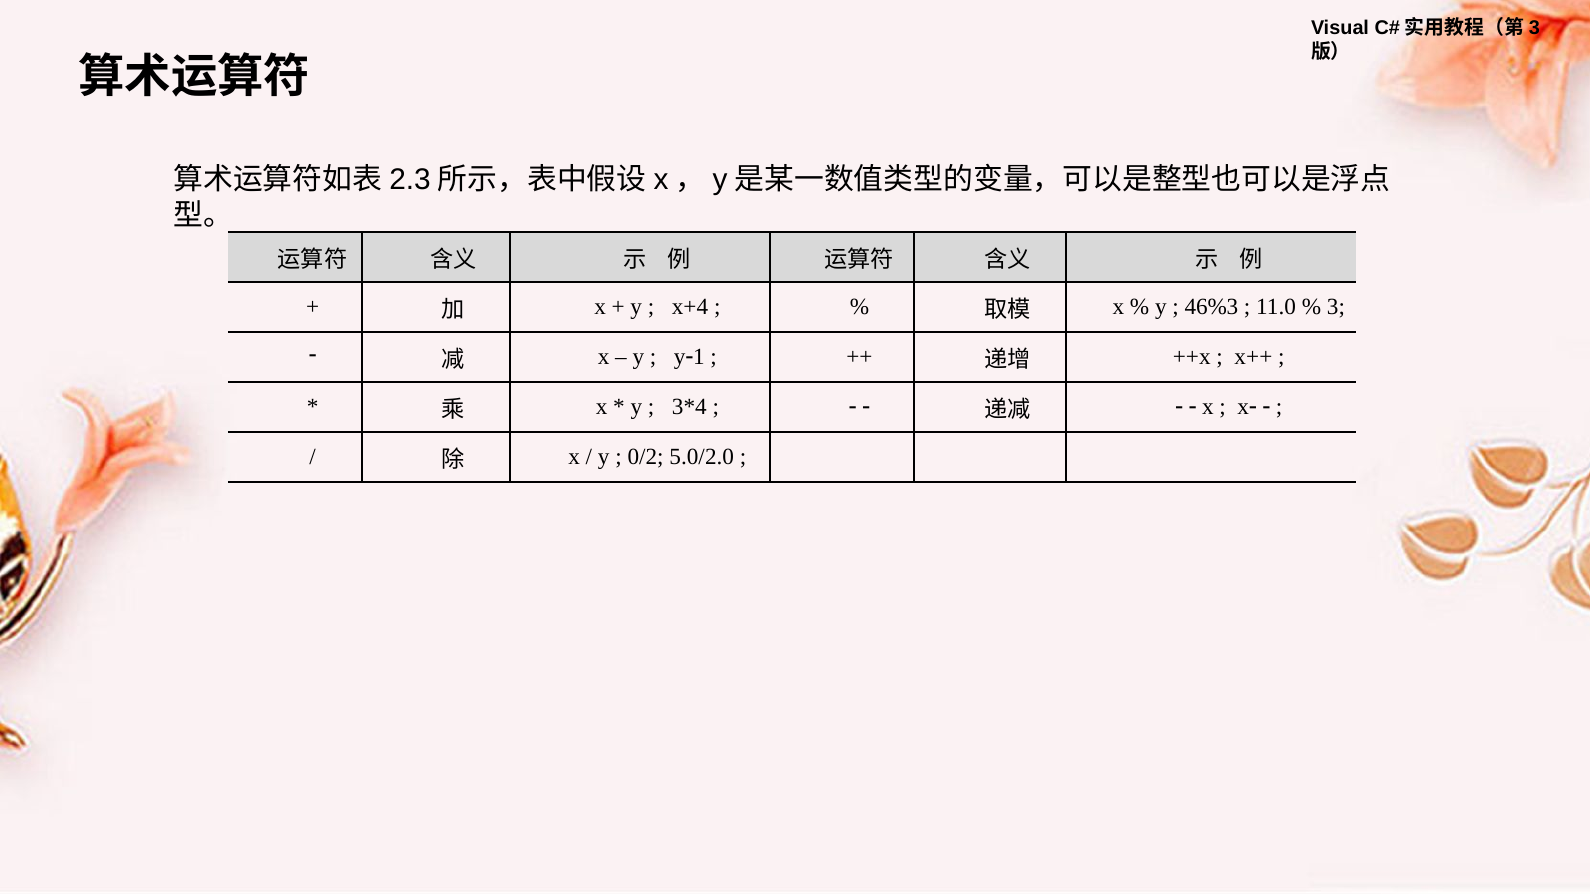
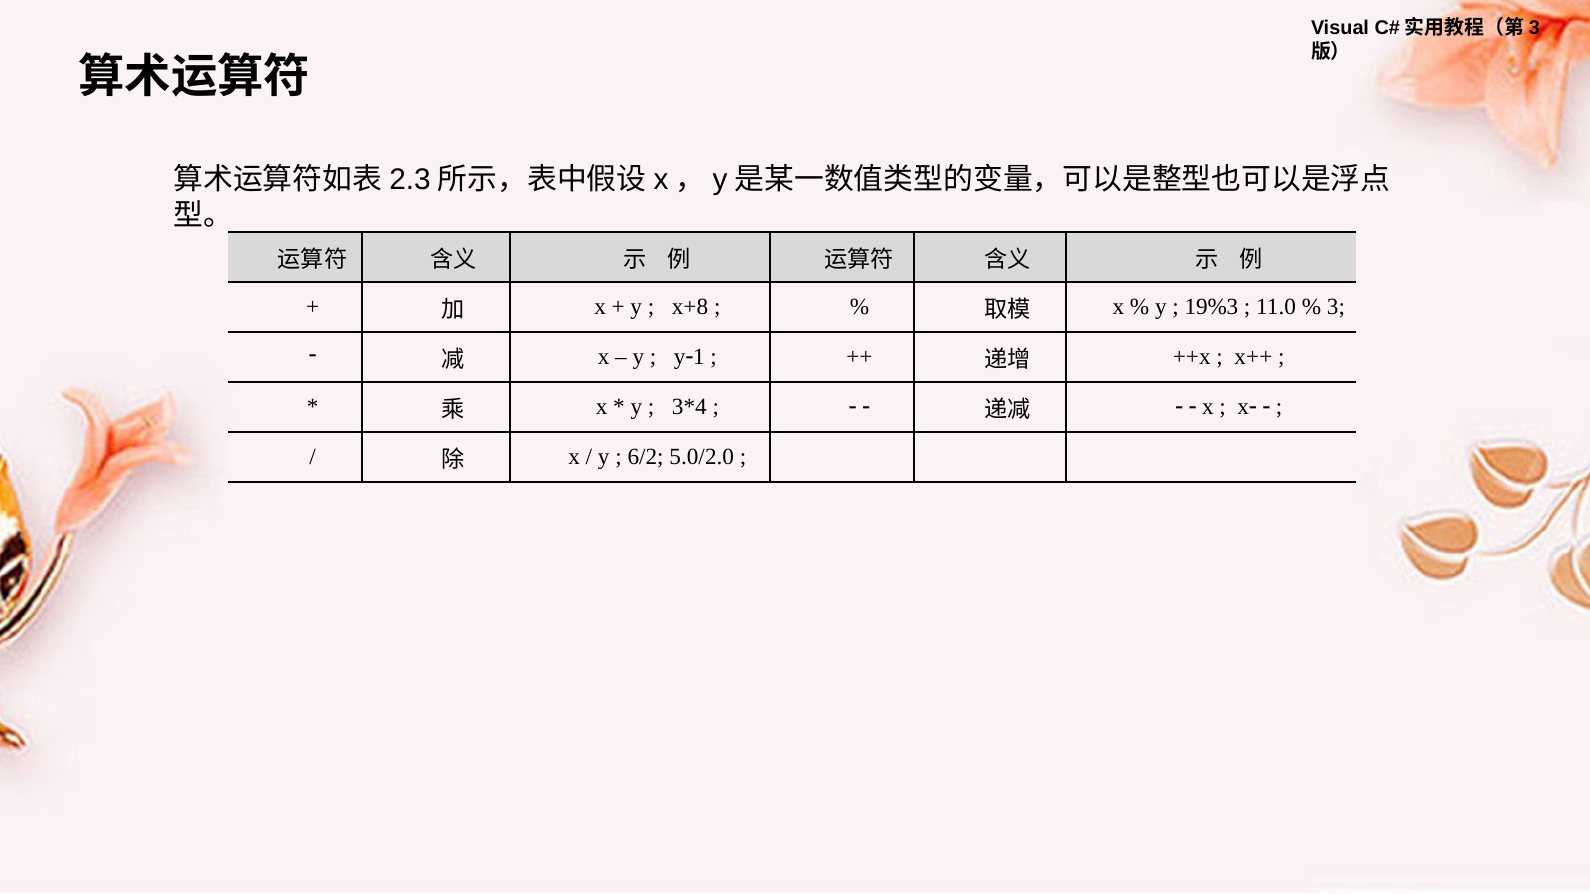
x+4: x+4 -> x+8 (690, 307)
46%3: 46%3 -> 19%3 (1211, 307)
0/2: 0/2 -> 6/2 (646, 458)
